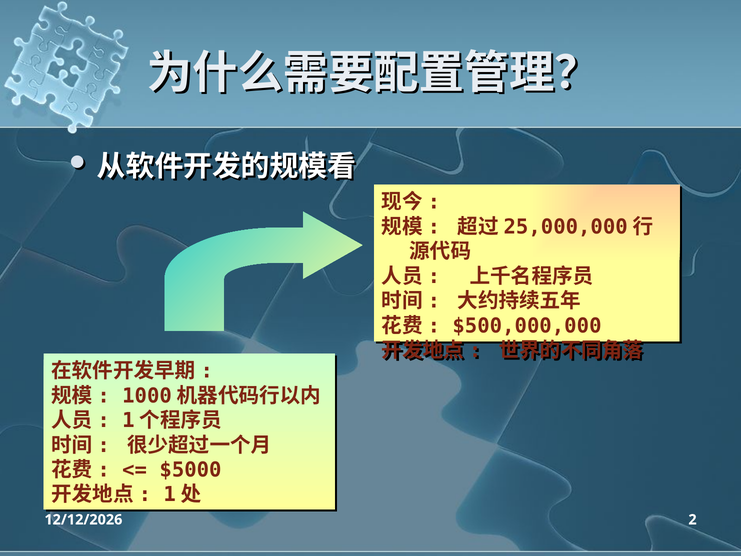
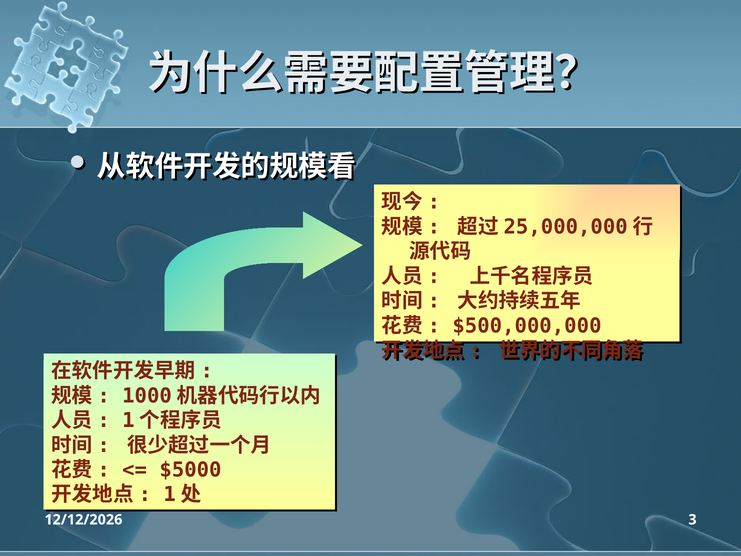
2: 2 -> 3 (693, 519)
